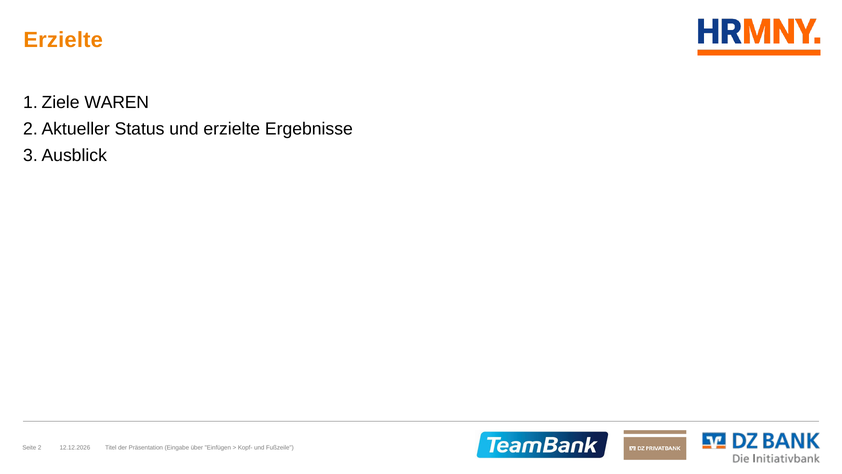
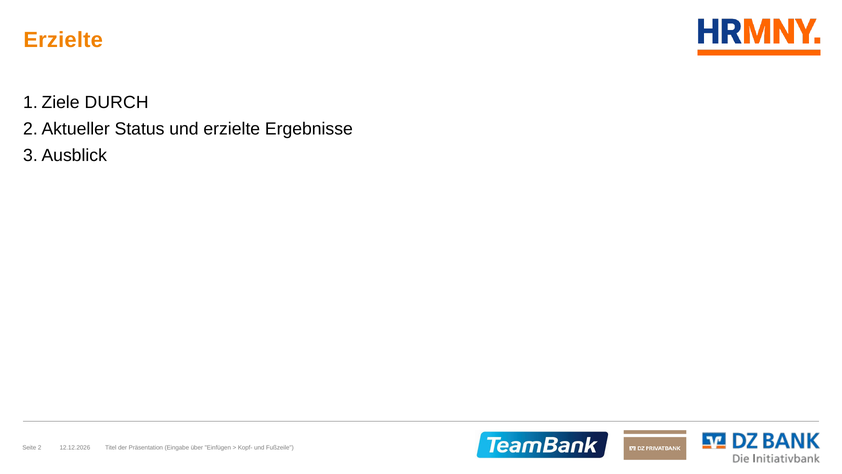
WAREN: WAREN -> DURCH (117, 103)
